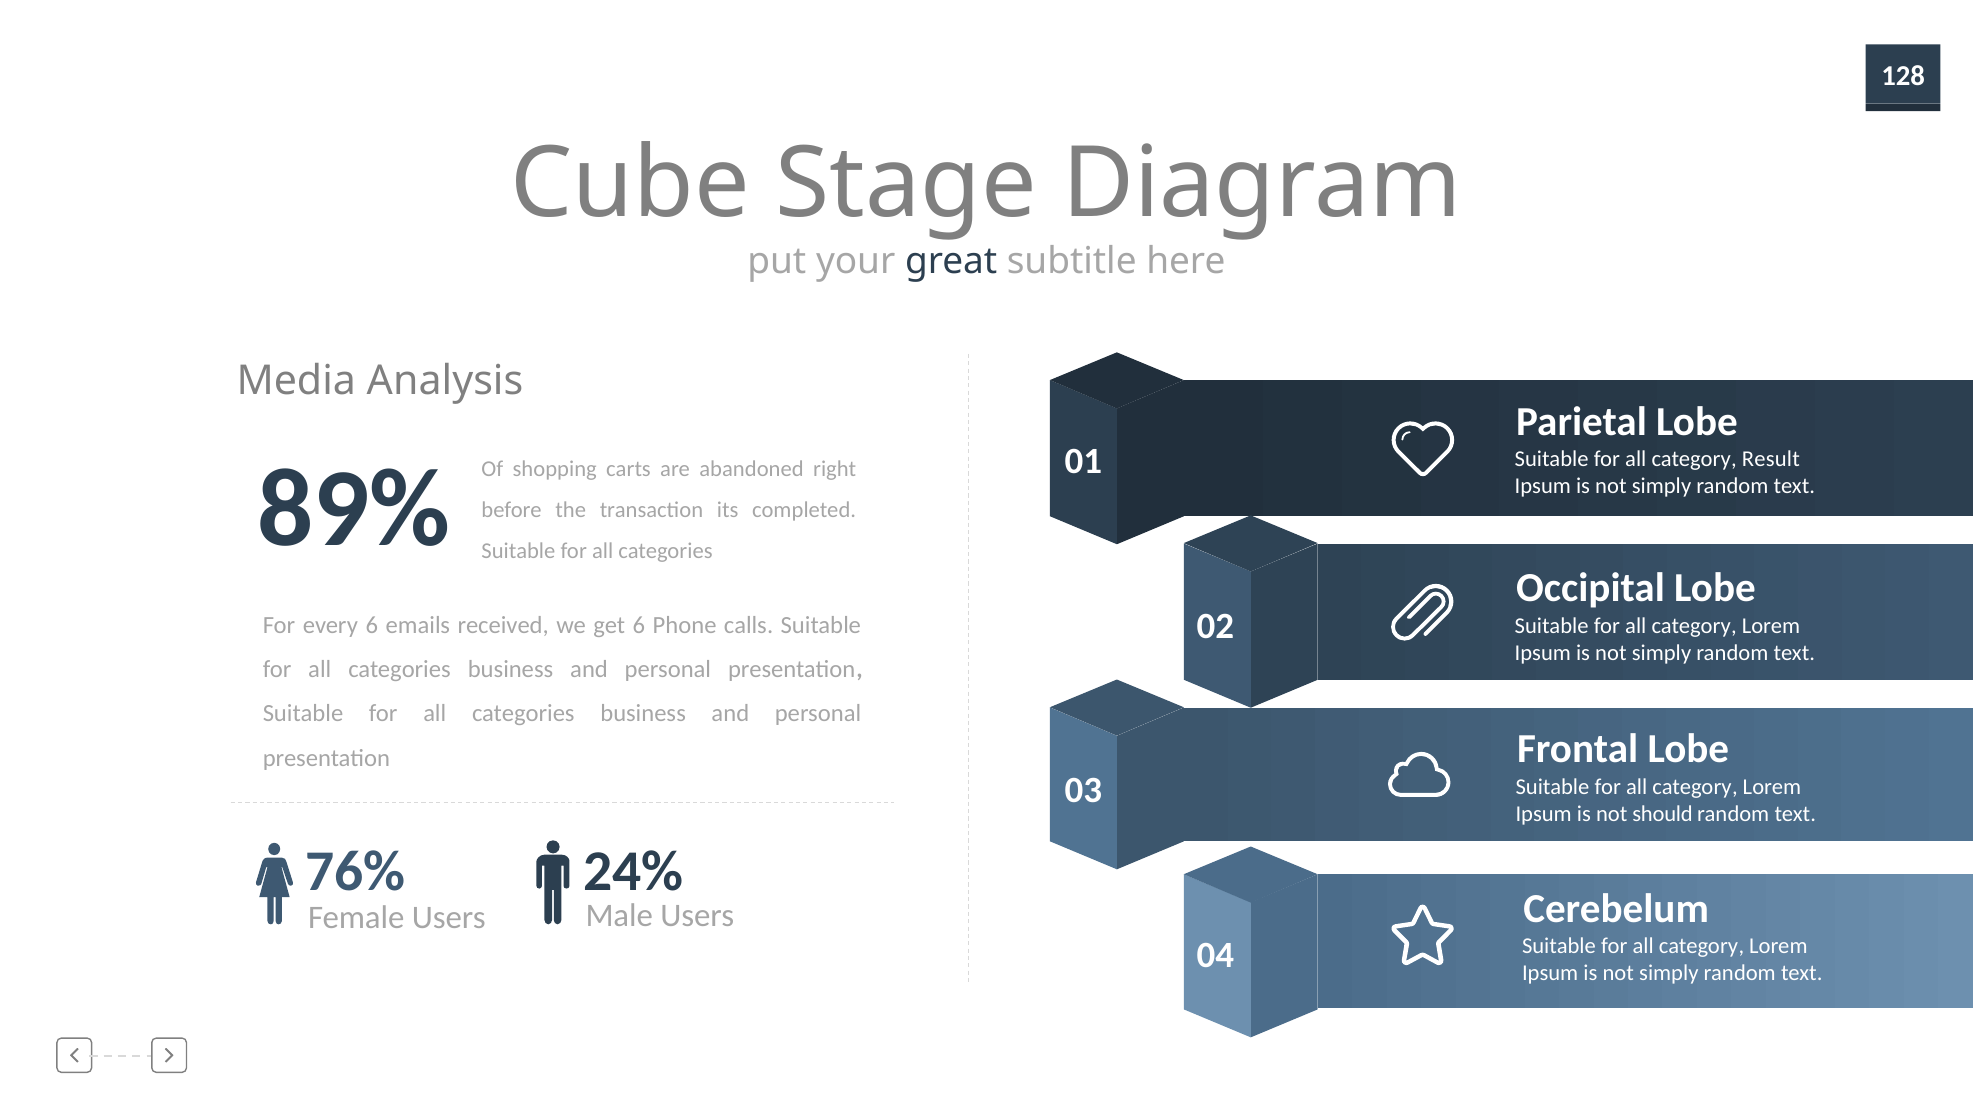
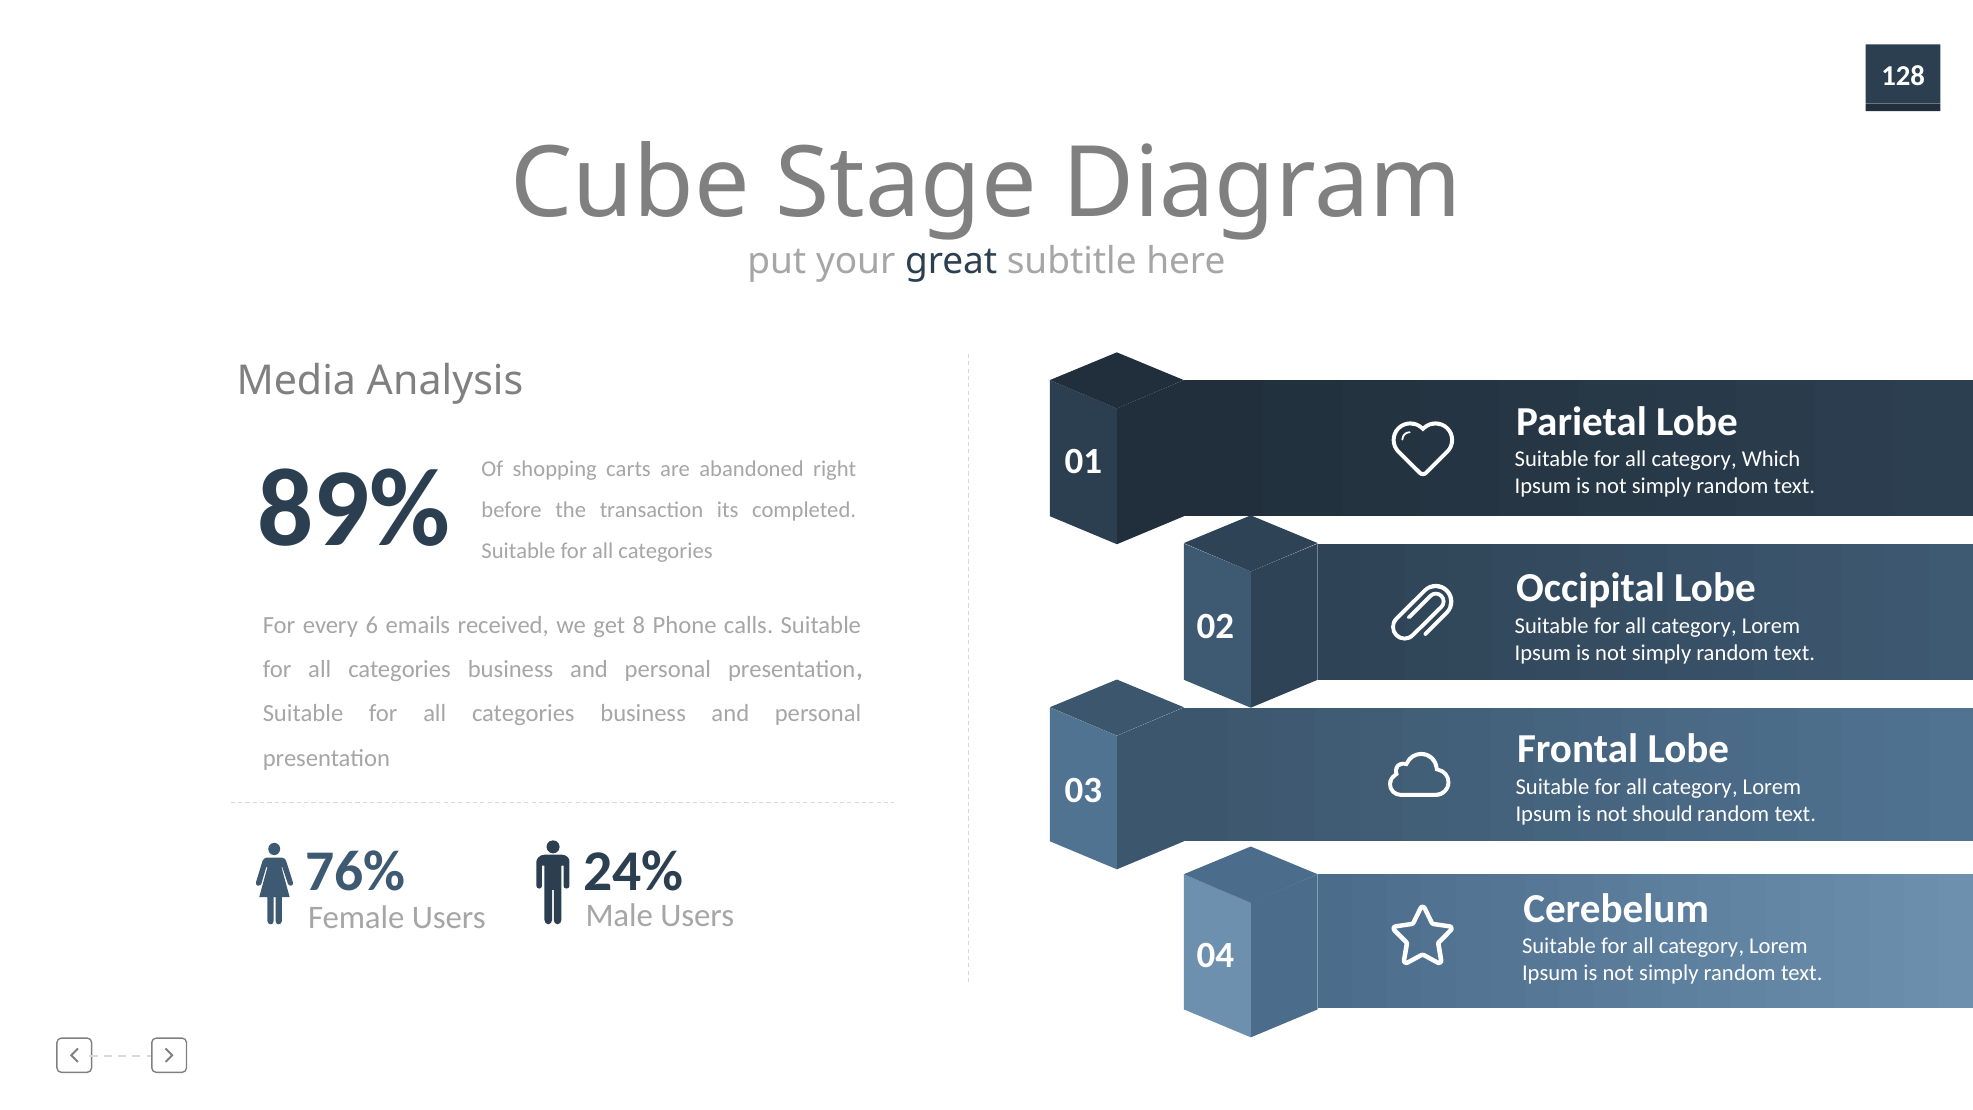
Result: Result -> Which (1771, 459)
get 6: 6 -> 8 (639, 625)
